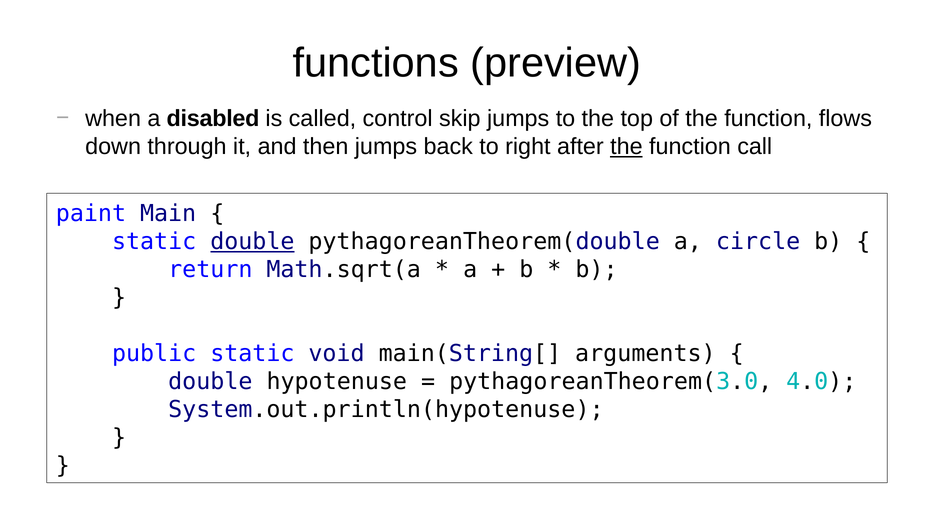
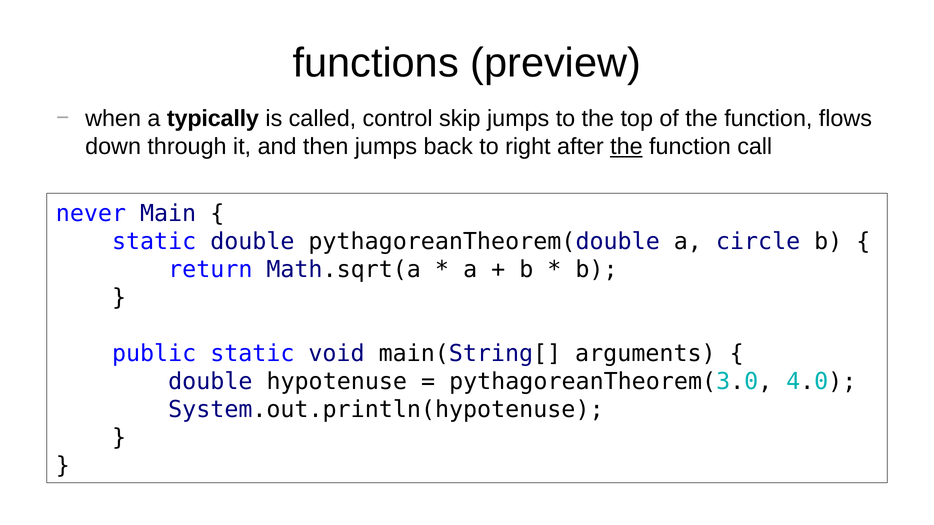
disabled: disabled -> typically (213, 119)
paint: paint -> never (91, 214)
double underline: present -> none (252, 242)
